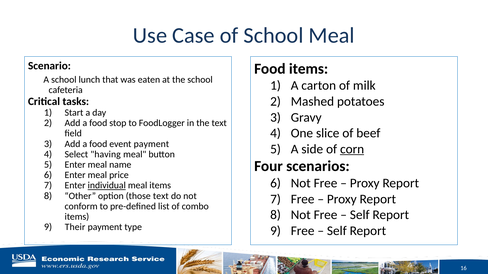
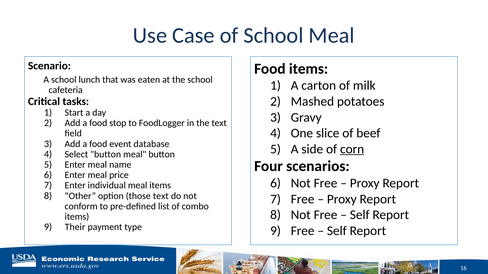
event payment: payment -> database (151, 144)
Select having: having -> button (106, 155)
individual underline: present -> none (107, 186)
